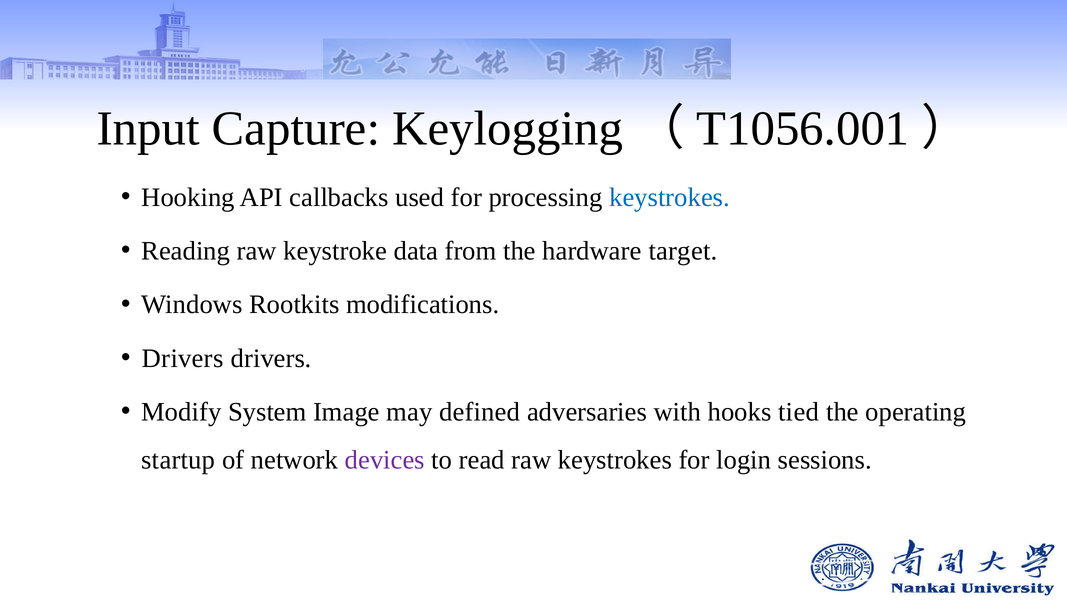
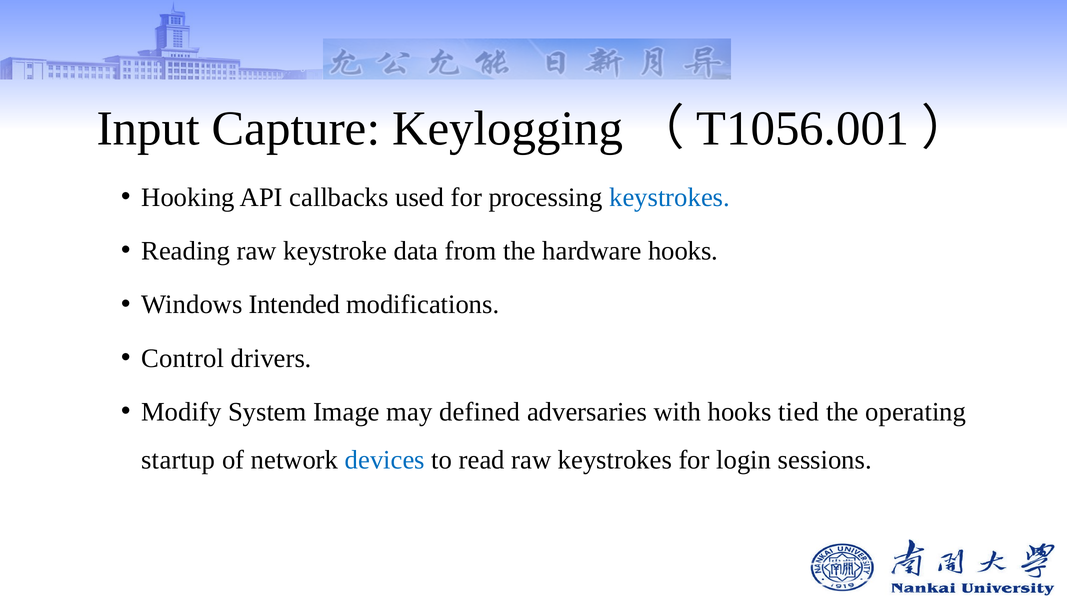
hardware target: target -> hooks (683, 251)
Rootkits: Rootkits -> Intended (294, 305)
Drivers: Drivers -> Control (183, 358)
devices colour: purple -> blue (385, 460)
